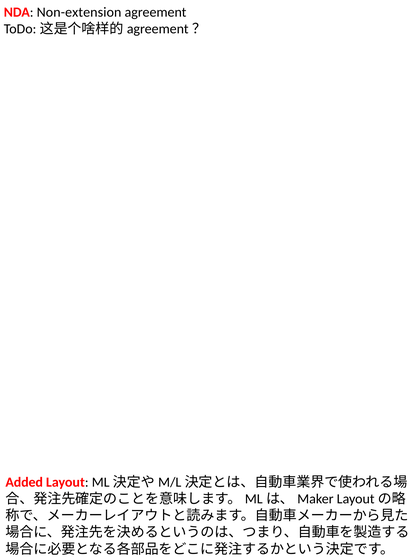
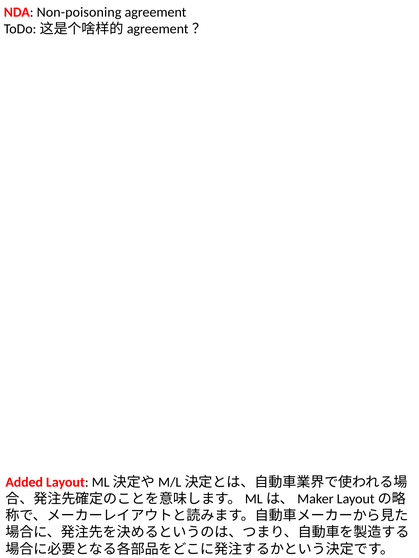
Non-extension: Non-extension -> Non-poisoning (79, 12)
